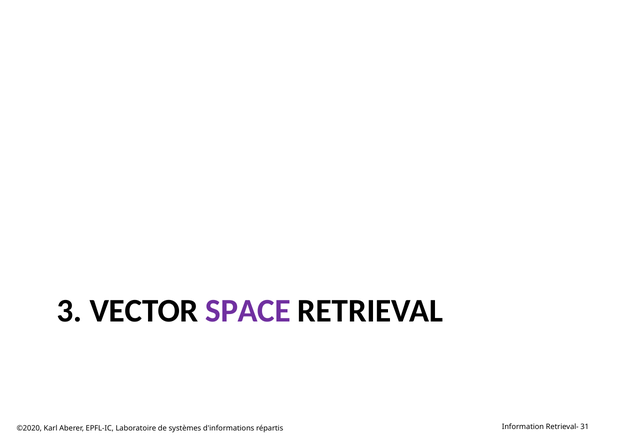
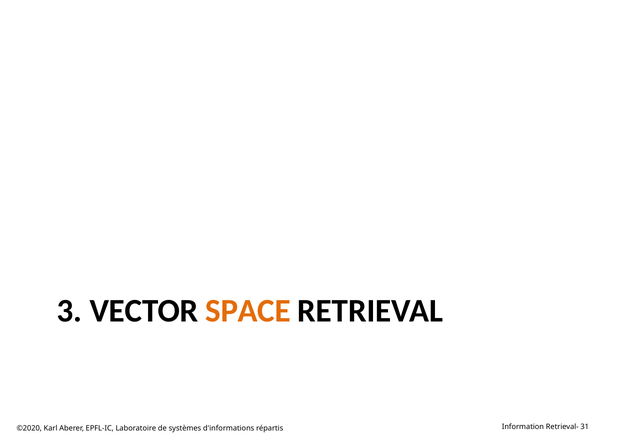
SPACE colour: purple -> orange (248, 311)
